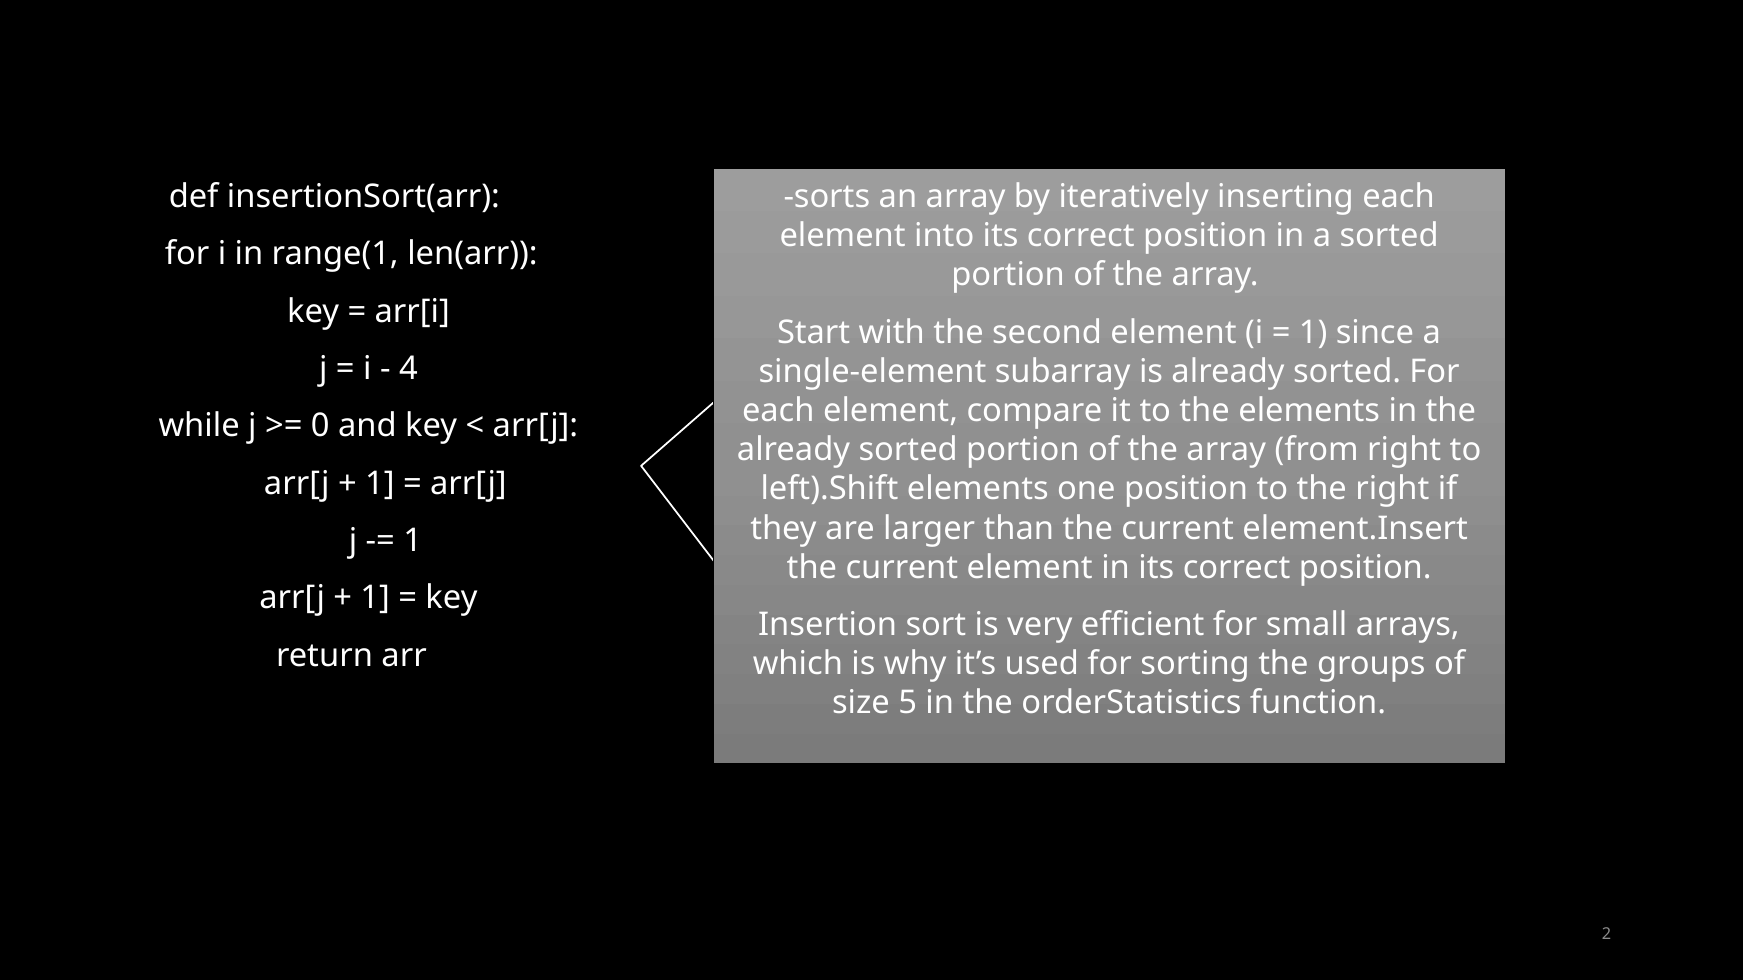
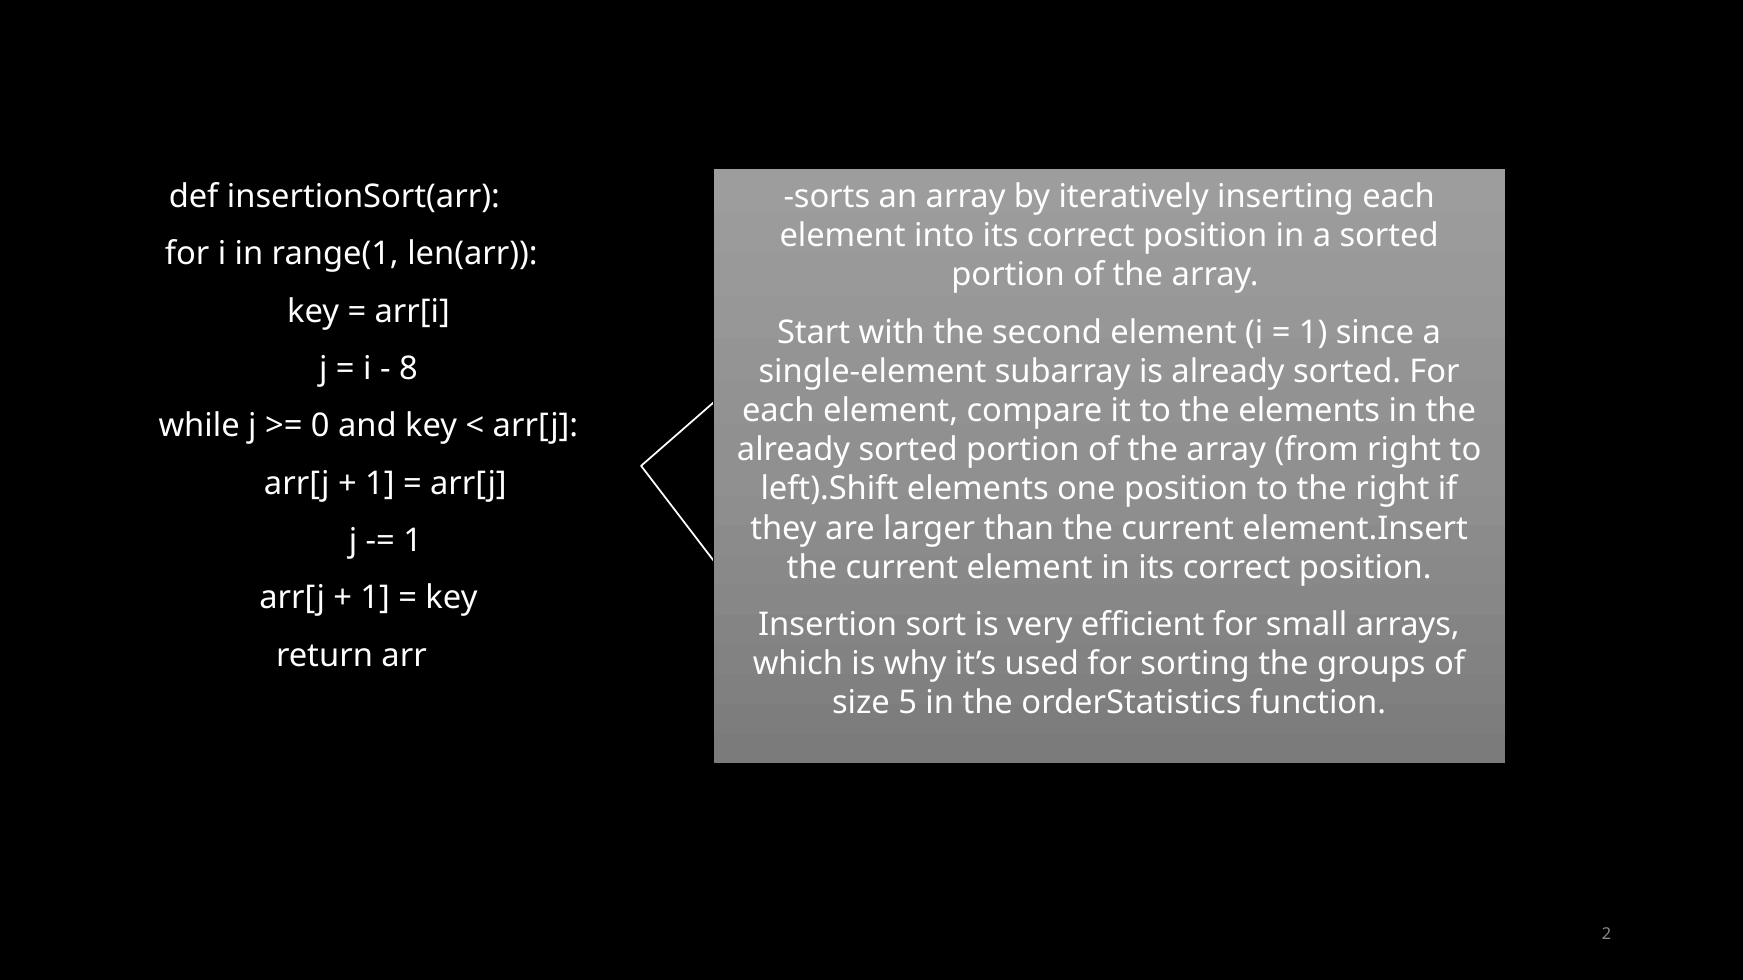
4: 4 -> 8 (408, 369)
